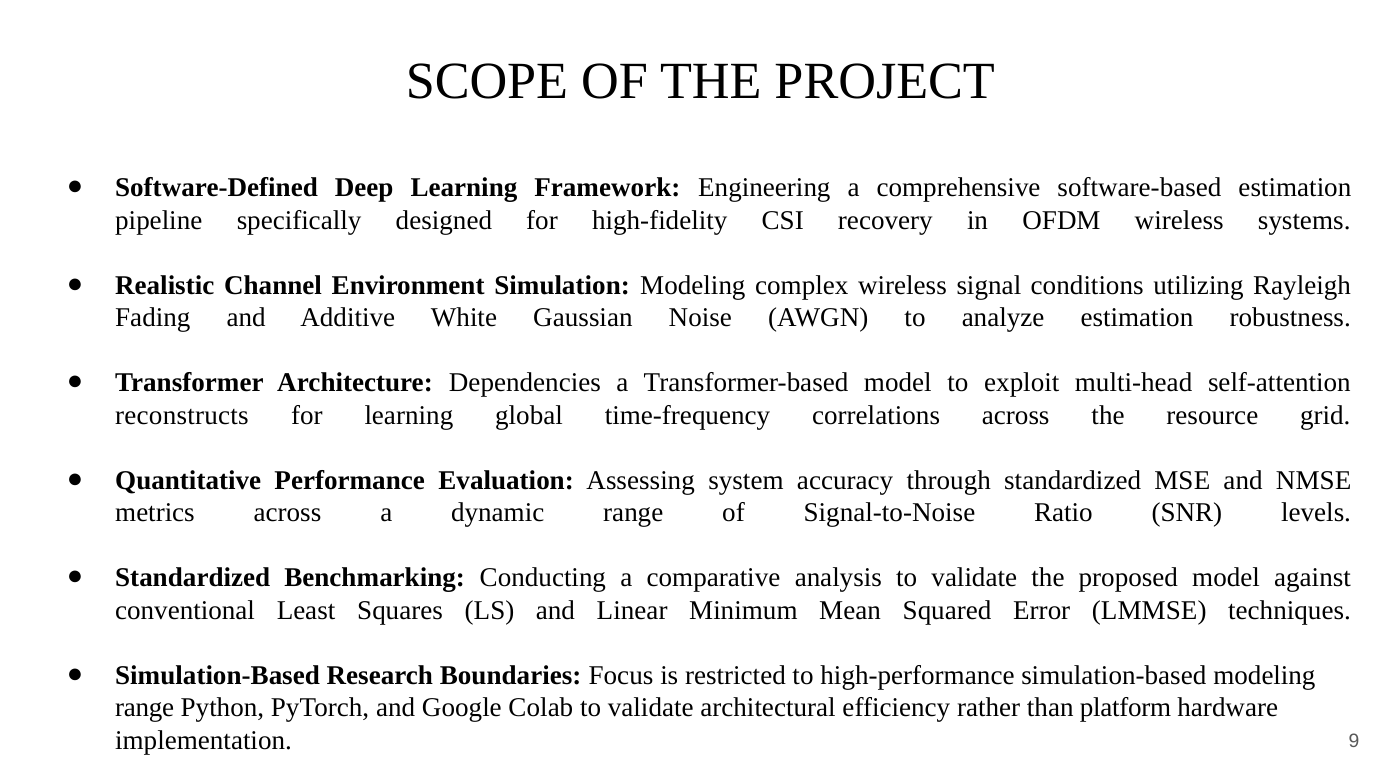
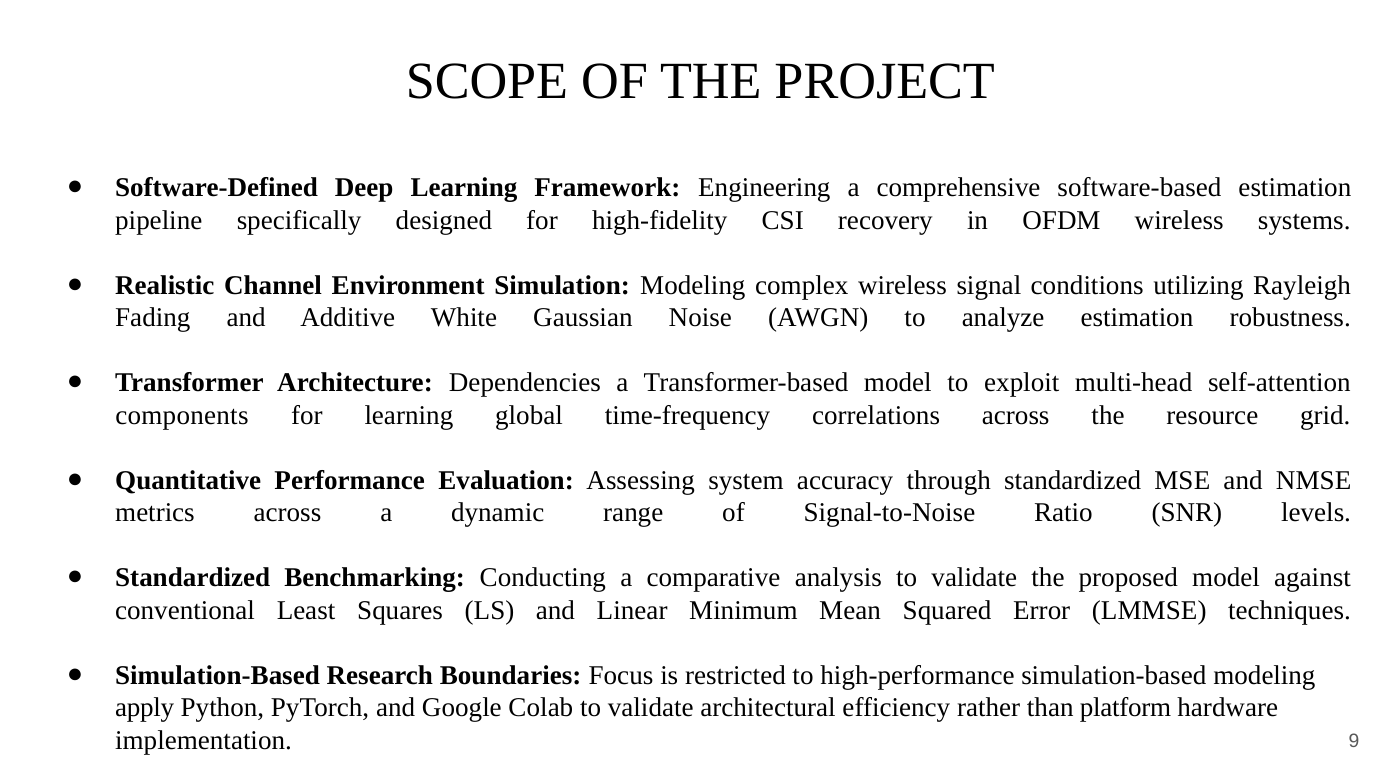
reconstructs: reconstructs -> components (182, 415)
range: range -> apply (145, 708)
